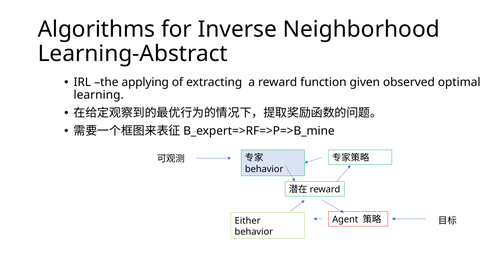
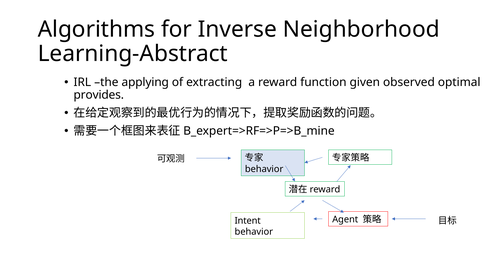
learning: learning -> provides (99, 95)
Either: Either -> Intent (248, 221)
